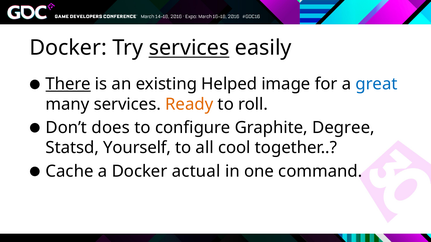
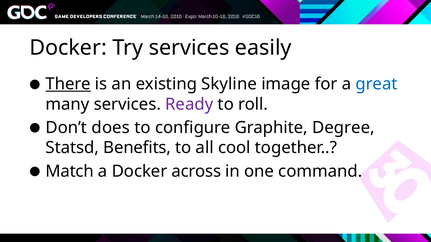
services underline: present -> none (189, 48)
Helped: Helped -> Skyline (229, 84)
Ready colour: orange -> purple (189, 104)
Yourself: Yourself -> Benefits (137, 148)
Cache: Cache -> Match (70, 172)
actual: actual -> across (196, 172)
